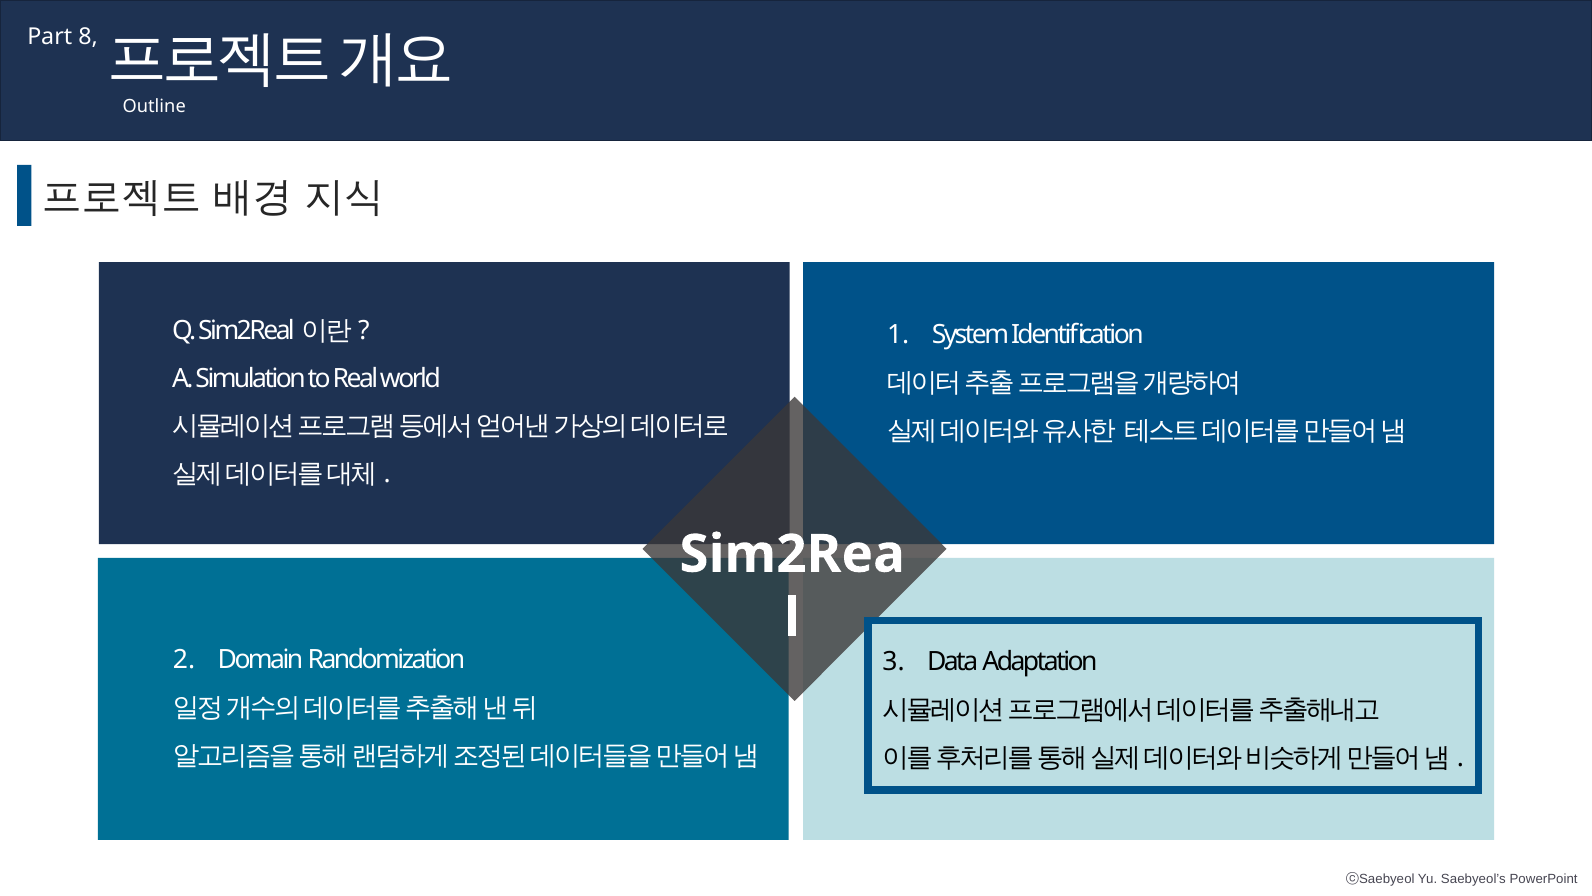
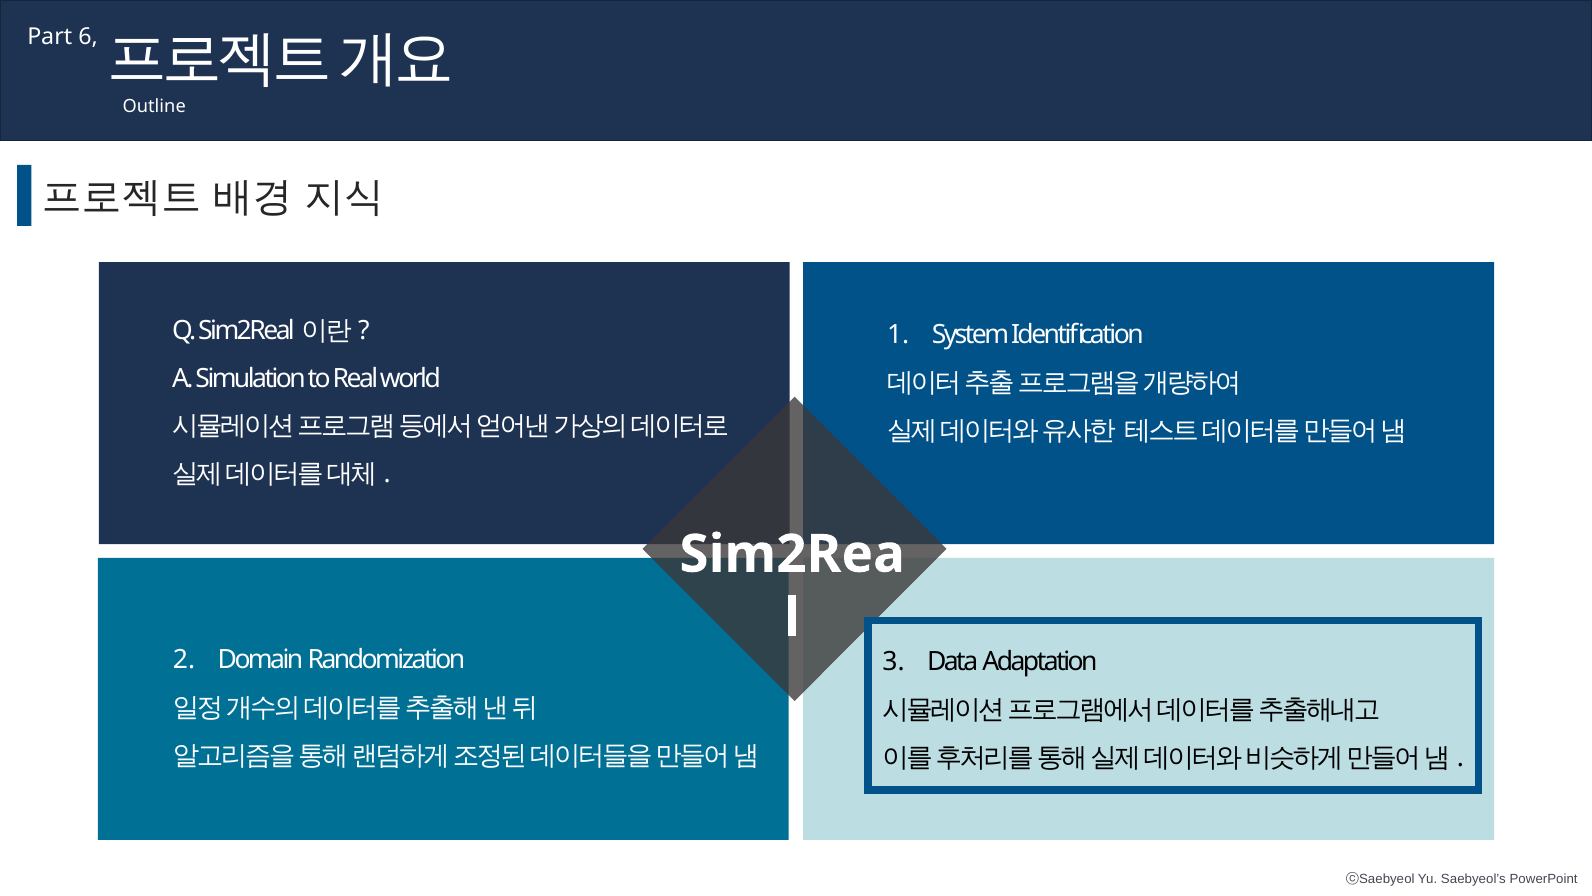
8: 8 -> 6 (88, 37)
